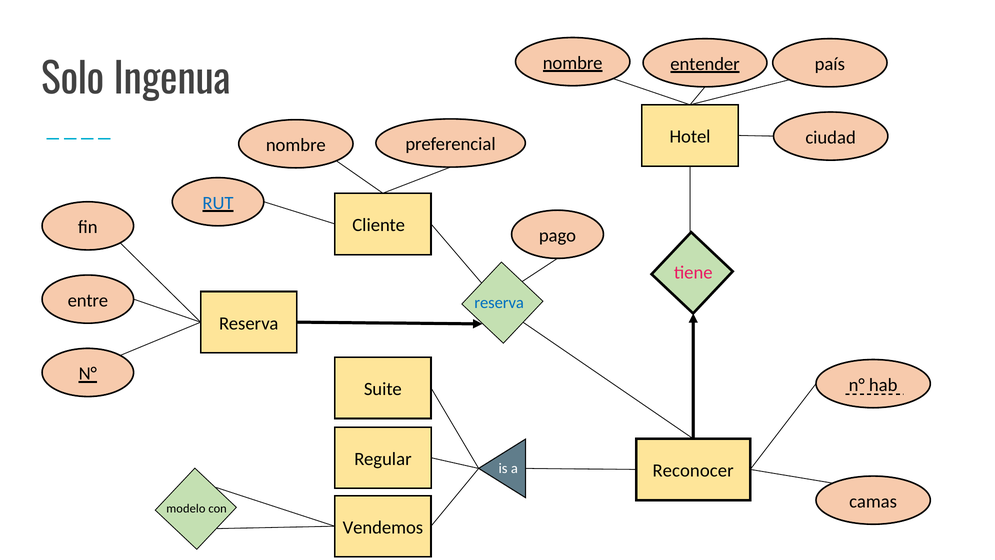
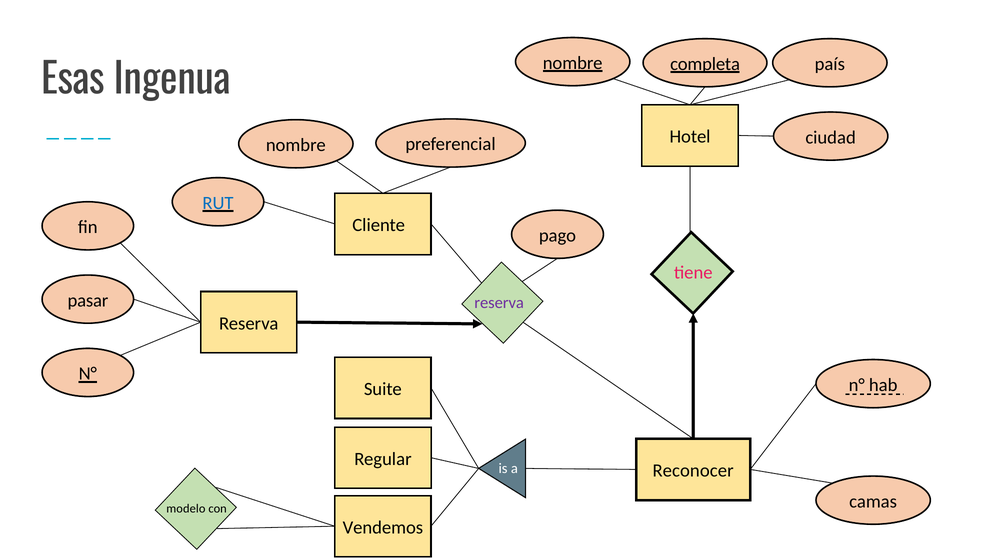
entender: entender -> completa (705, 64)
Solo: Solo -> Esas (73, 80)
entre: entre -> pasar (88, 300)
reserva colour: blue -> purple (499, 303)
